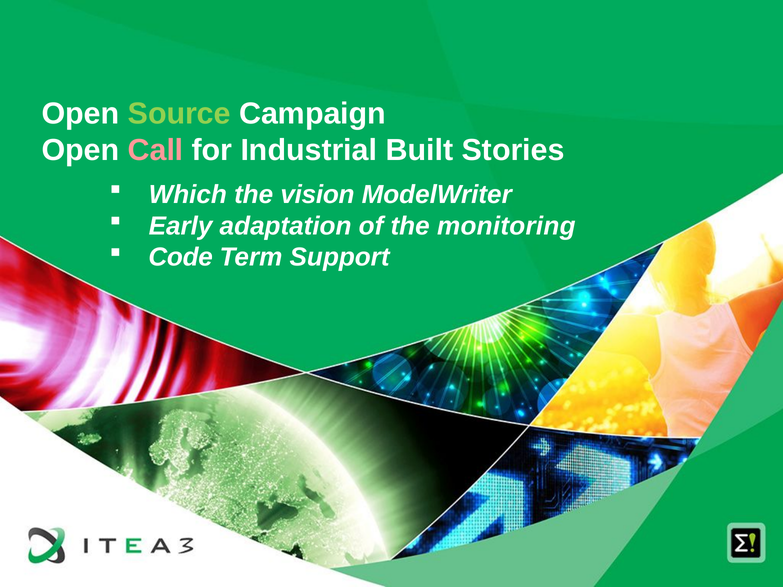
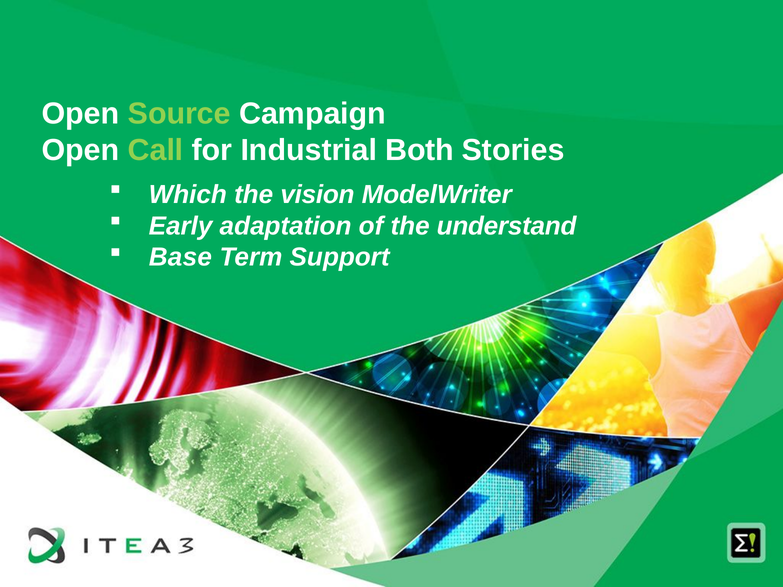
Call colour: pink -> light green (156, 150)
Built: Built -> Both (420, 150)
monitoring: monitoring -> understand (507, 226)
Code: Code -> Base (180, 257)
